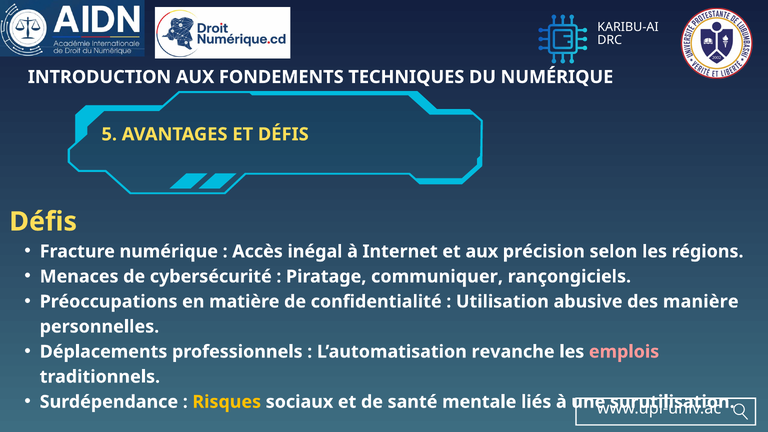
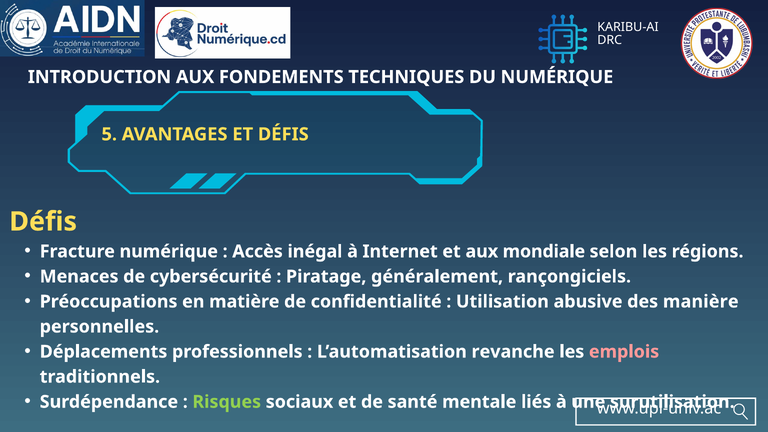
précision: précision -> mondiale (544, 251)
communiquer: communiquer -> généralement (437, 277)
Risques colour: yellow -> light green (227, 402)
